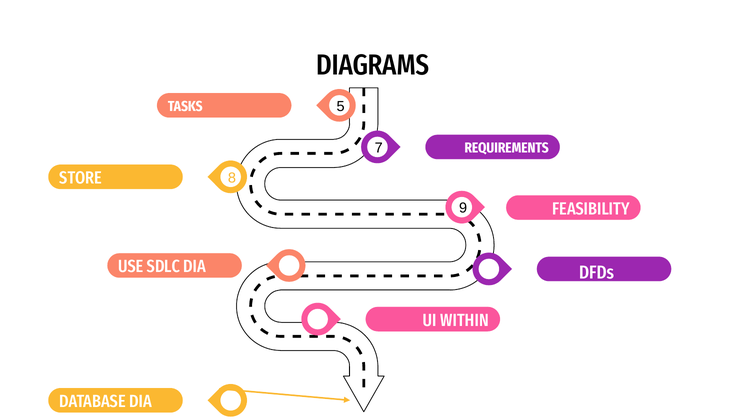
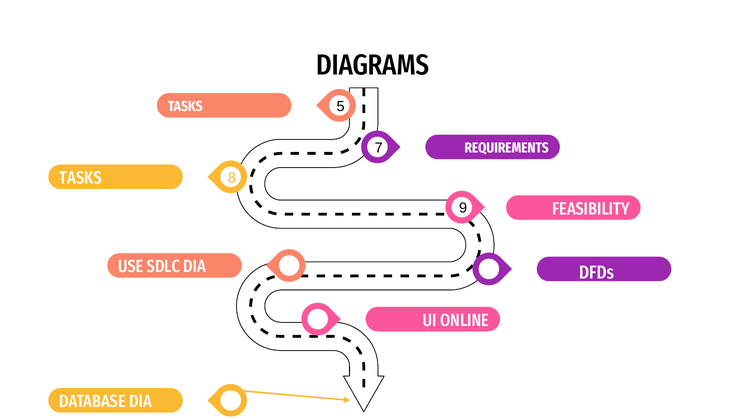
STORE: STORE -> TASKS (81, 178)
WITHIN: WITHIN -> ONLINE (465, 320)
